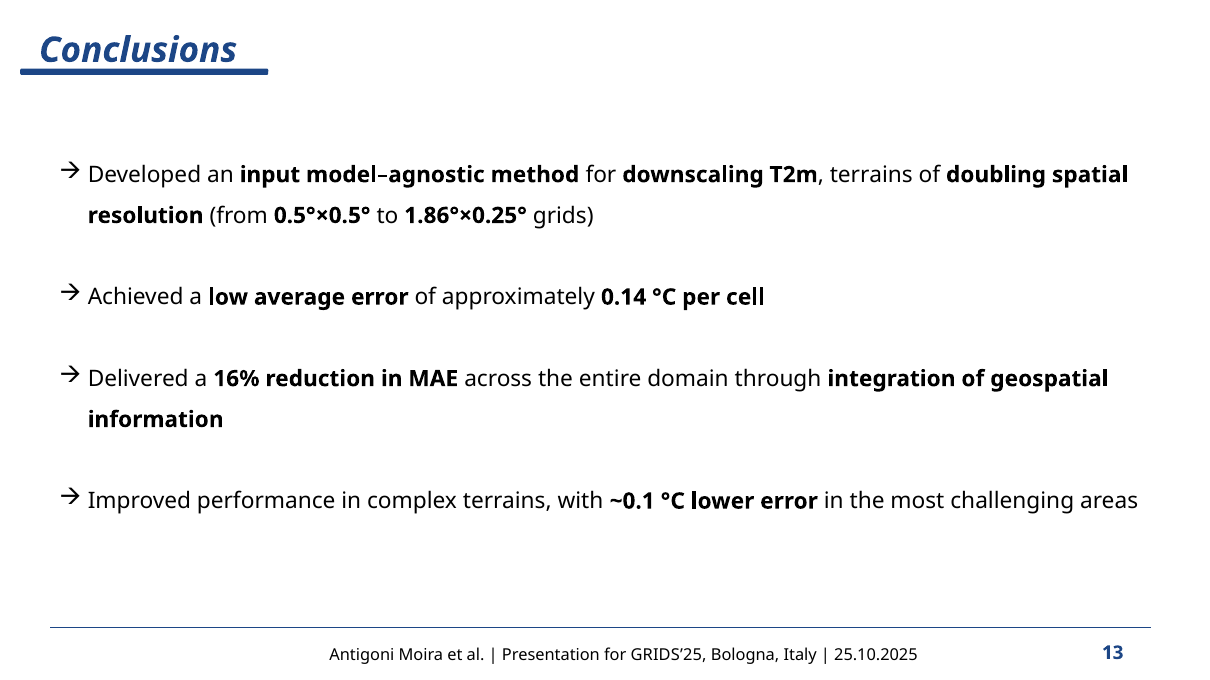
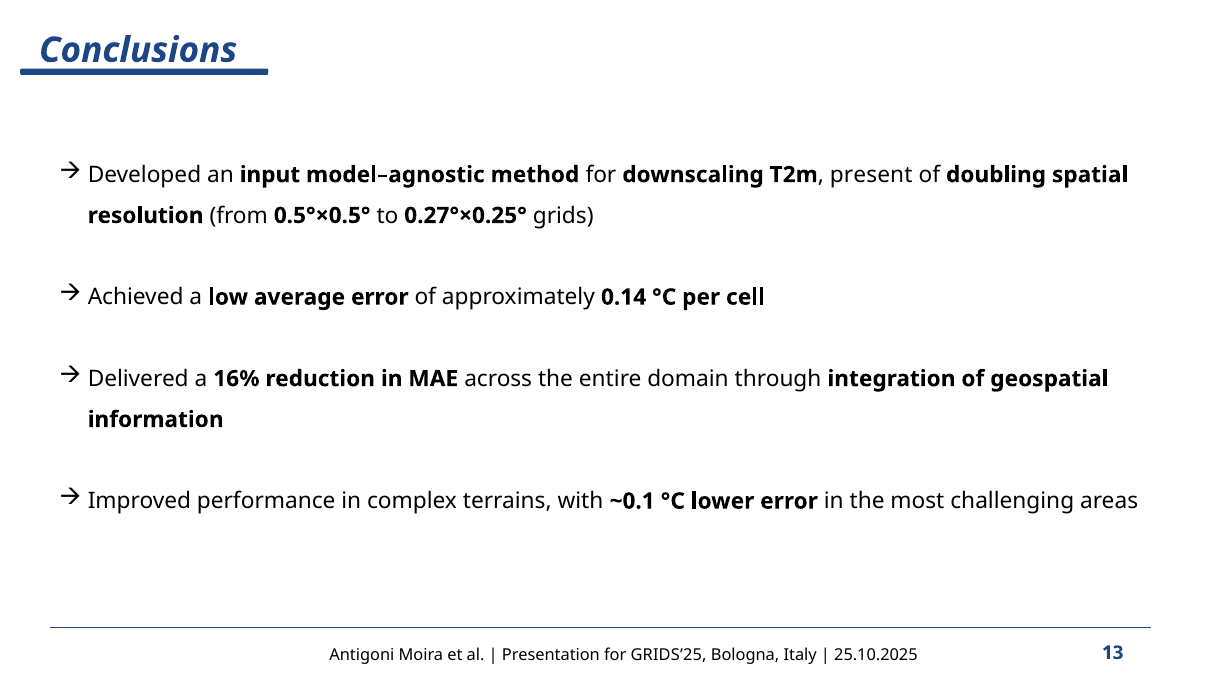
terrains: terrains -> present (871, 175)
1.86°×0.25°: 1.86°×0.25° -> 0.27°×0.25° (466, 216)
